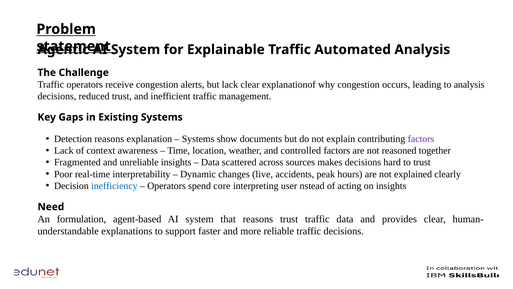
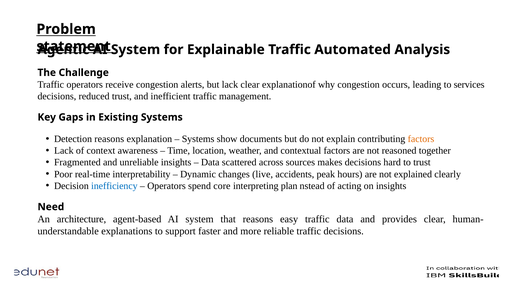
to analysis: analysis -> services (469, 84)
factors colour: purple -> orange (421, 139)
controlled: controlled -> contextual (301, 150)
user: user -> plan (289, 186)
formulation: formulation -> architecture (81, 219)
reasons trust: trust -> easy (289, 219)
